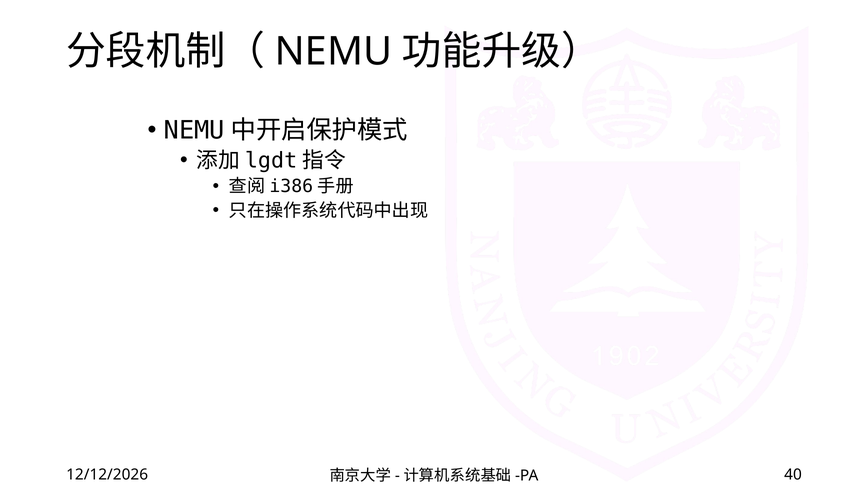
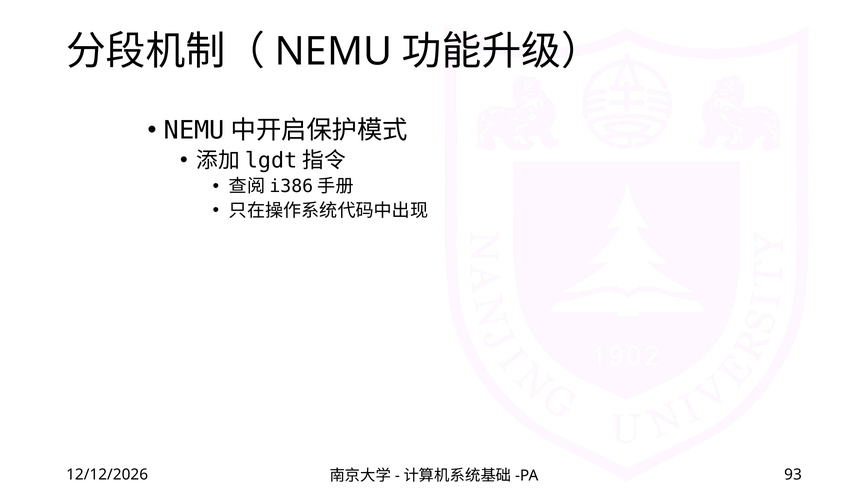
40: 40 -> 93 (793, 475)
